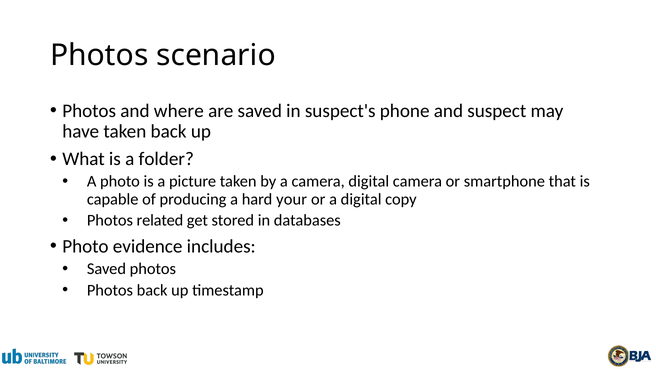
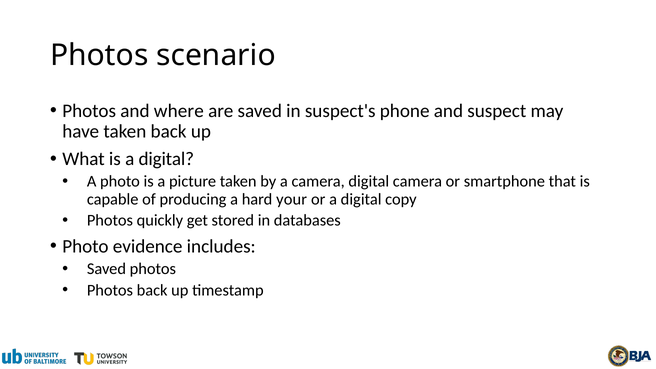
is a folder: folder -> digital (166, 159)
related: related -> quickly (160, 220)
